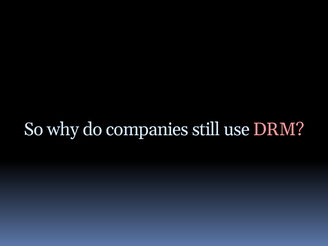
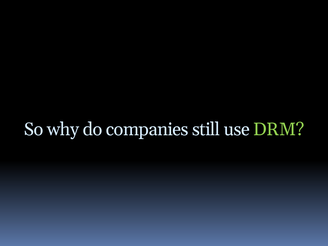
DRM colour: pink -> light green (279, 129)
